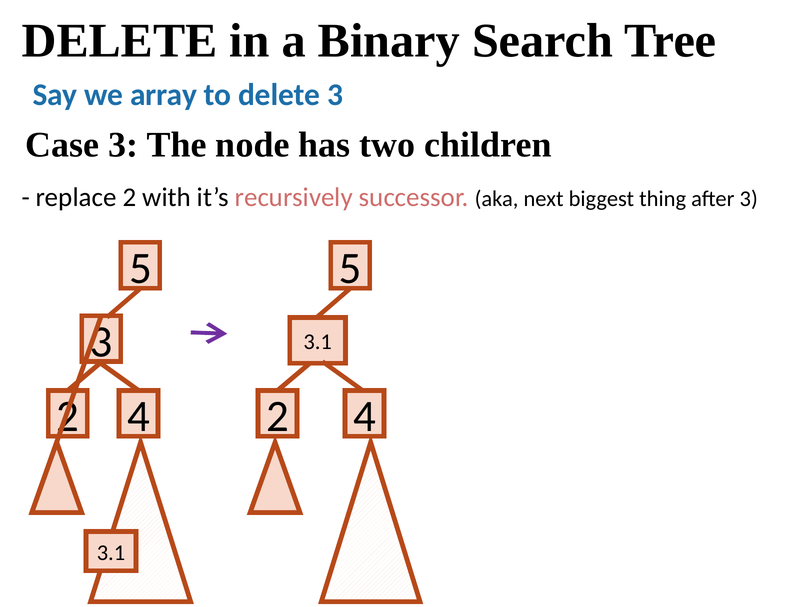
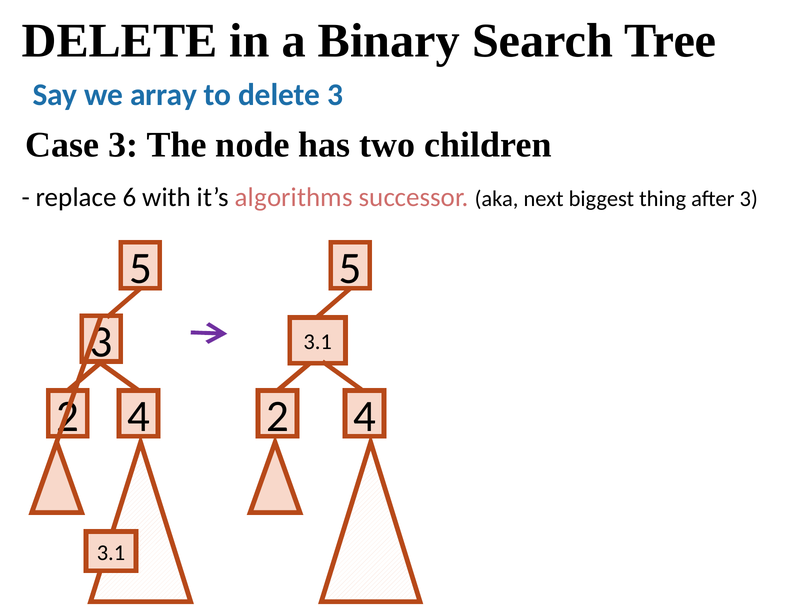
replace 2: 2 -> 6 (129, 197)
recursively: recursively -> algorithms (294, 197)
